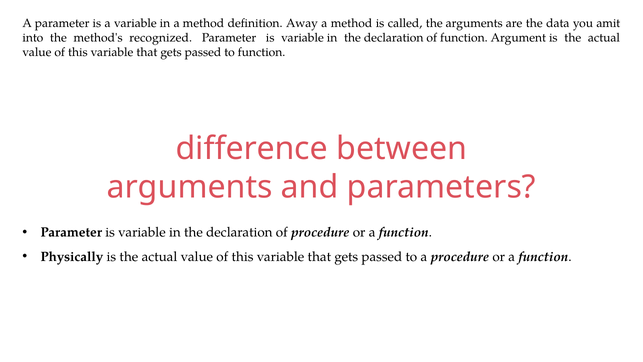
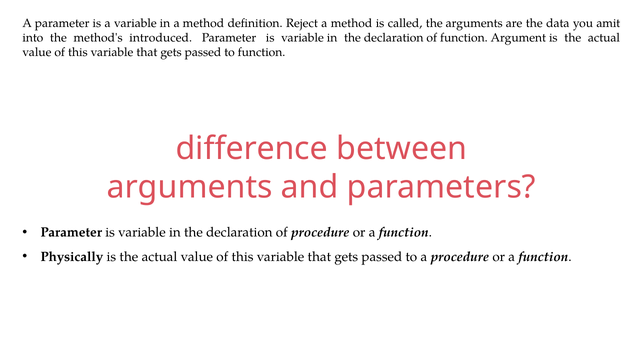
Away: Away -> Reject (302, 23)
recognized: recognized -> introduced (161, 38)
